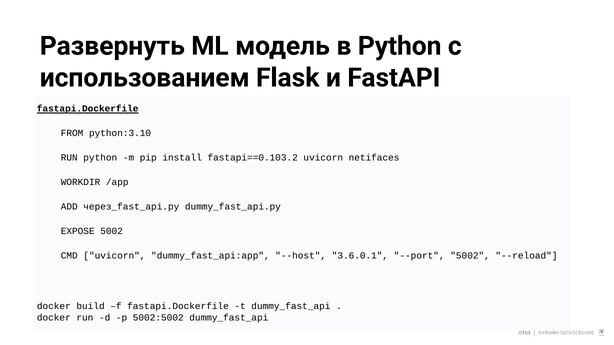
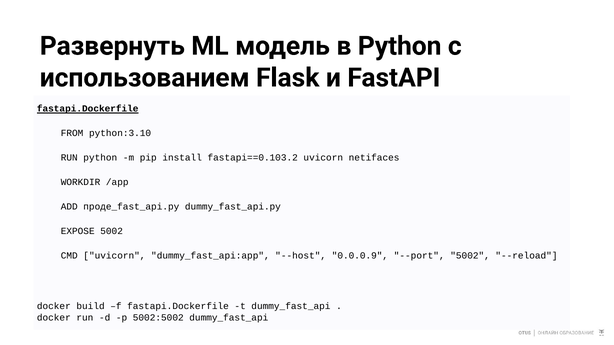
через_fast_api.py: через_fast_api.py -> проде_fast_api.py (131, 207)
3.6.0.1: 3.6.0.1 -> 0.0.0.9 (360, 256)
